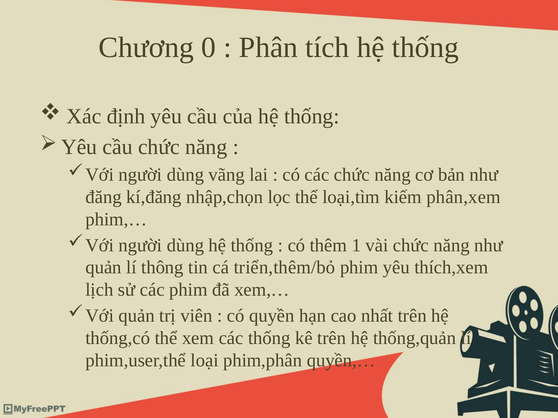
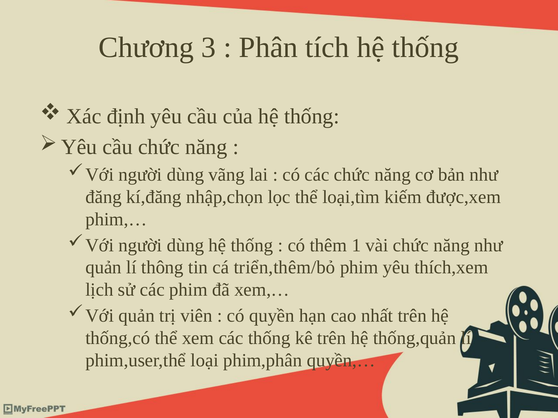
0: 0 -> 3 (209, 48)
phân,xem: phân,xem -> được,xem (464, 197)
